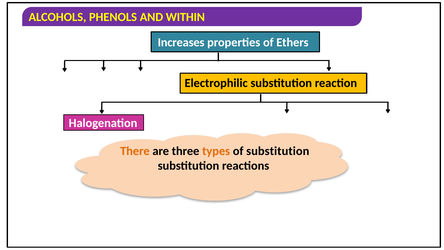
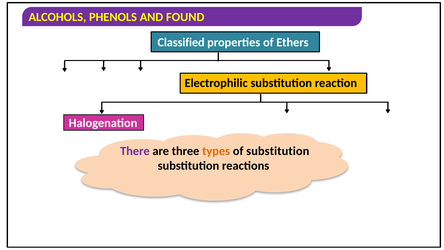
WITHIN: WITHIN -> FOUND (185, 17)
Increases: Increases -> Classified (181, 42)
There colour: orange -> purple (135, 151)
